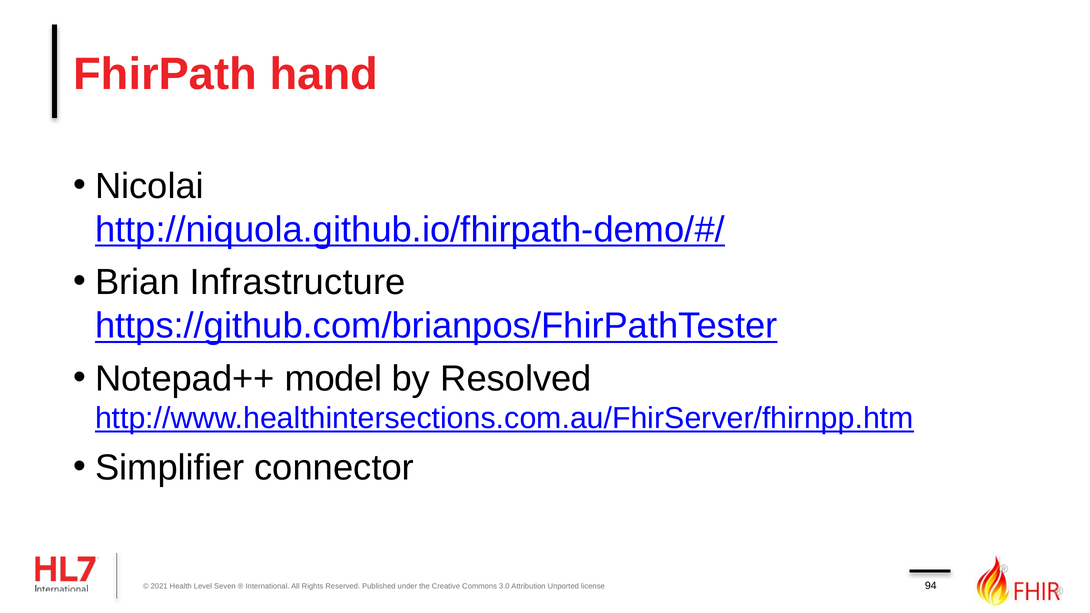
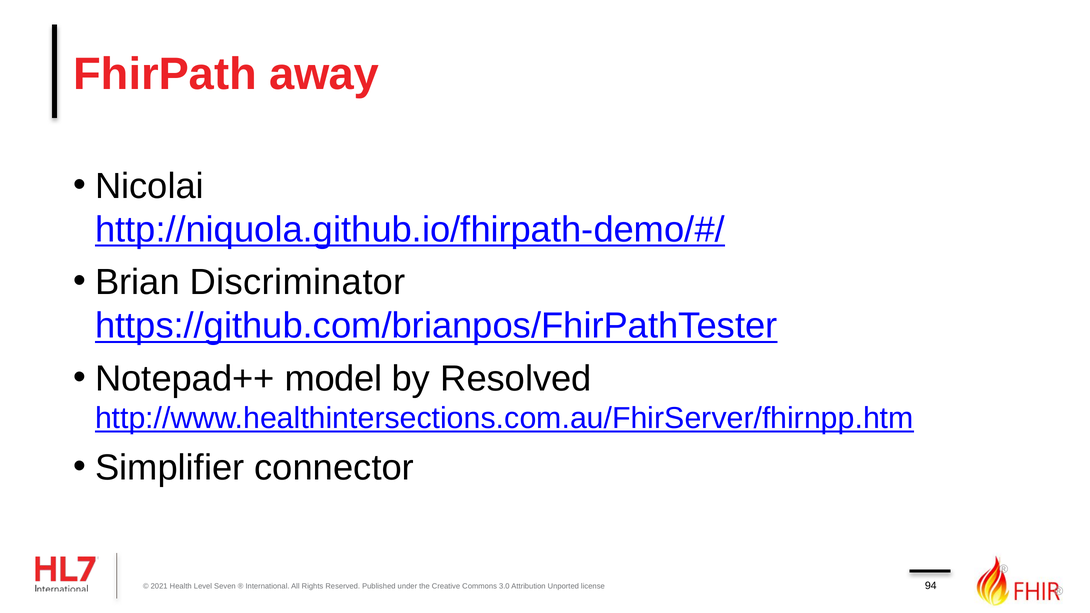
hand: hand -> away (324, 74)
Infrastructure: Infrastructure -> Discriminator (298, 282)
